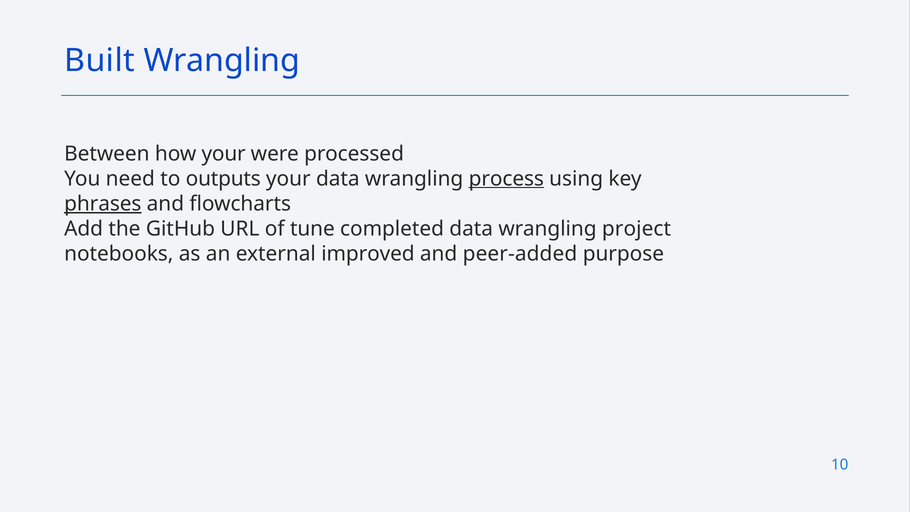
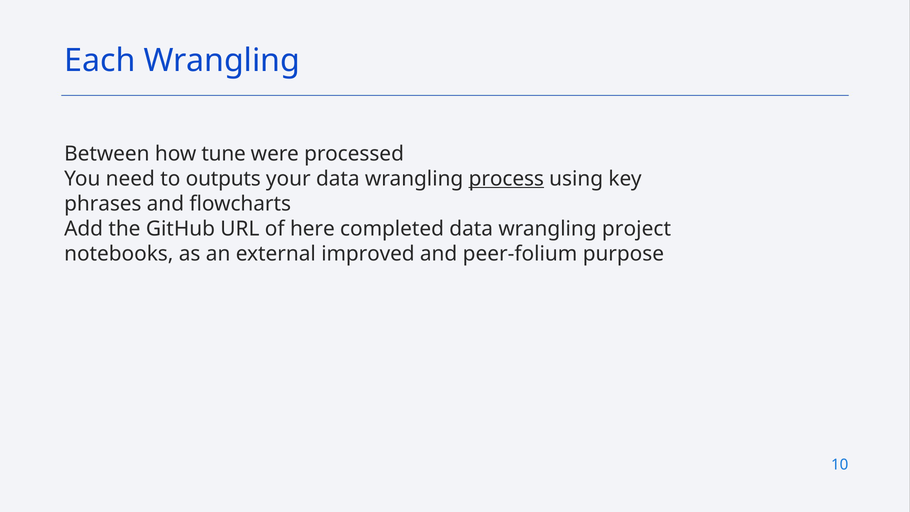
Built: Built -> Each (100, 61)
how your: your -> tune (224, 154)
phrases underline: present -> none (103, 204)
tune: tune -> here (312, 229)
peer-added: peer-added -> peer-folium (520, 254)
